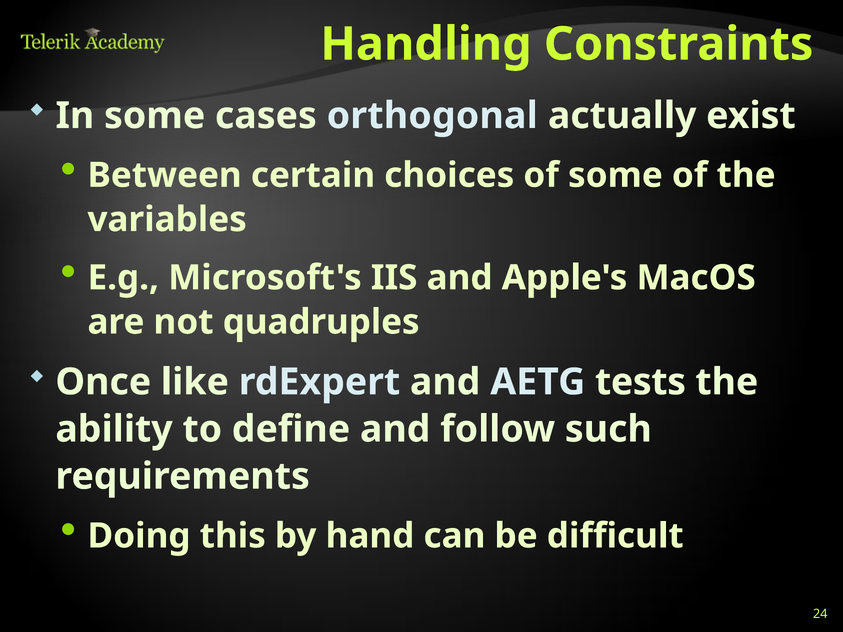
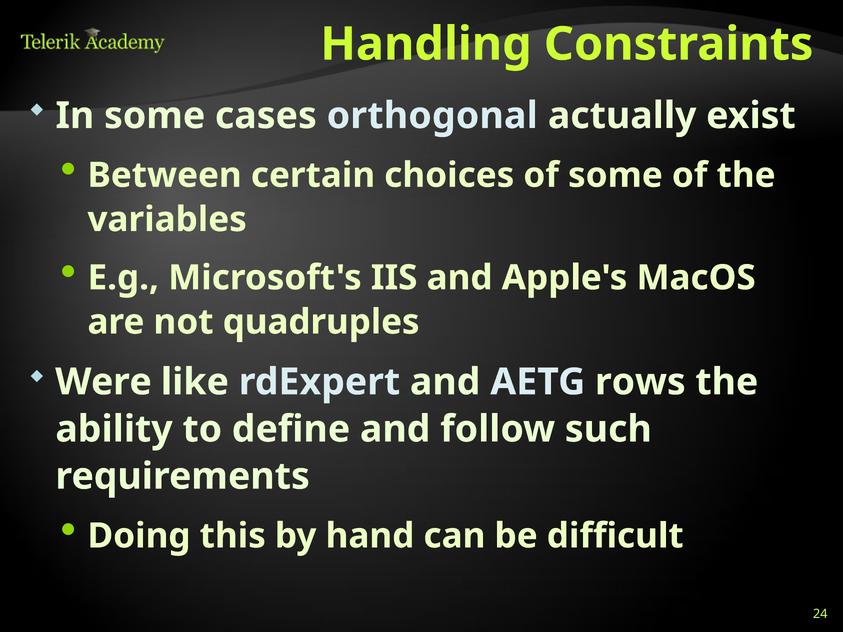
Once: Once -> Were (104, 382)
tests: tests -> rows (640, 382)
